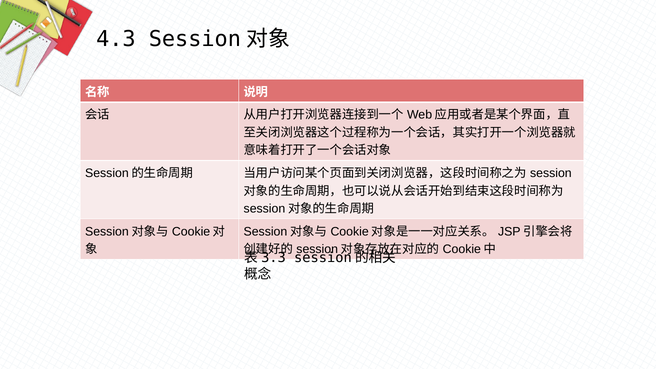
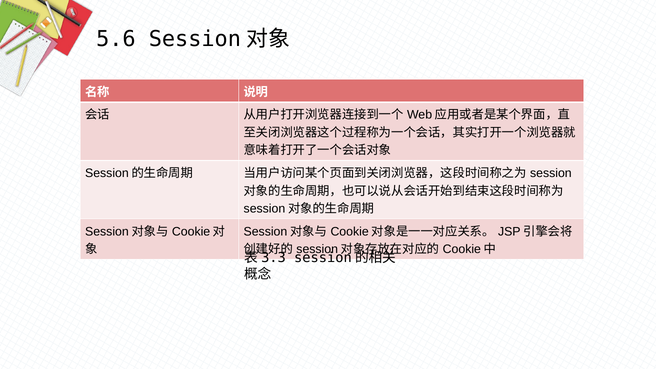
4.3: 4.3 -> 5.6 (116, 39)
